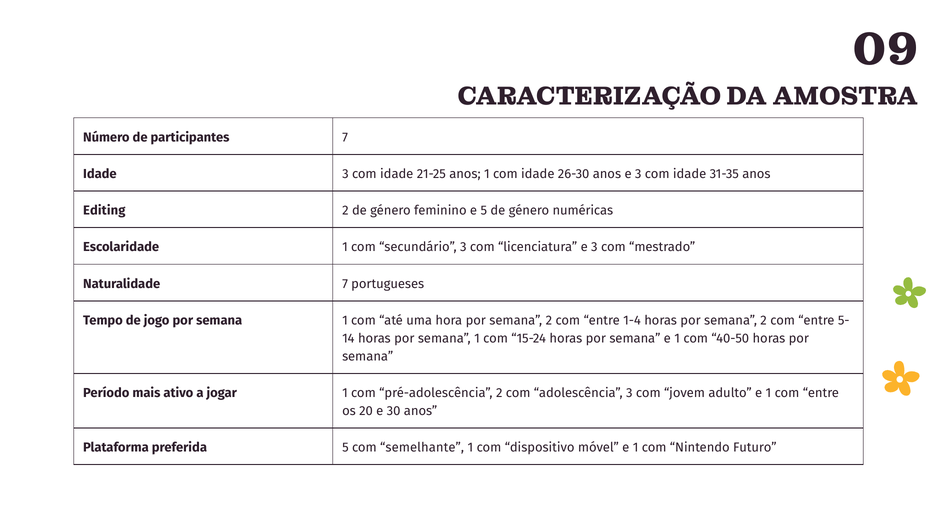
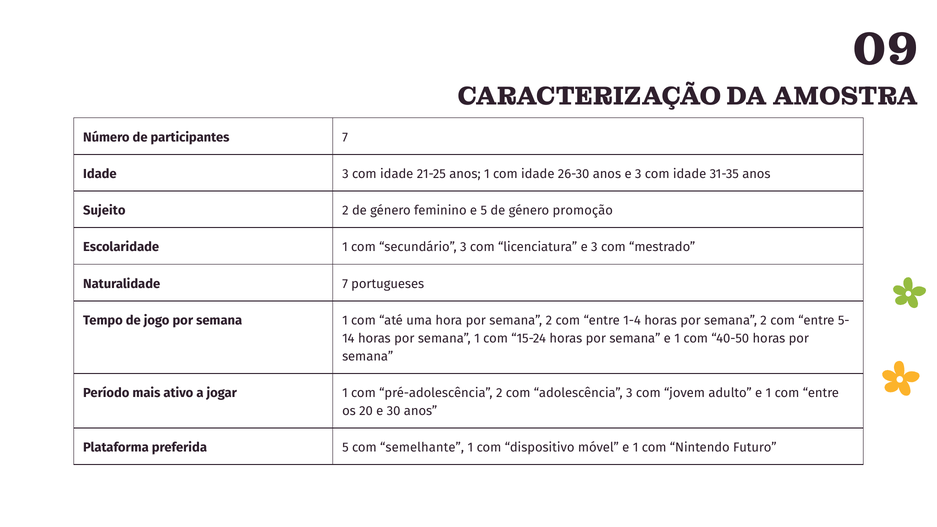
Editing: Editing -> Sujeito (104, 211)
numéricas: numéricas -> promoção (583, 211)
